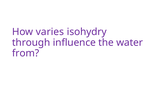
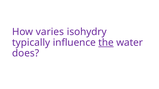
through: through -> typically (31, 43)
the underline: none -> present (106, 43)
from: from -> does (26, 53)
